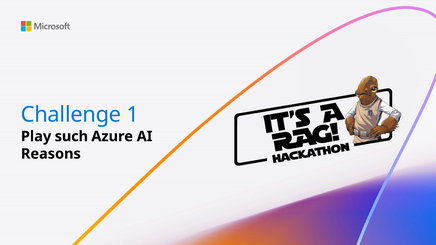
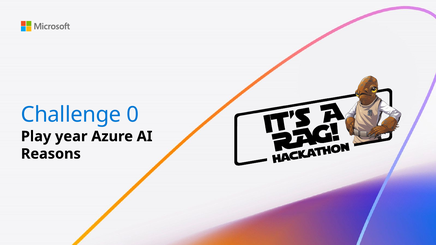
1: 1 -> 0 (133, 115)
such: such -> year (71, 137)
